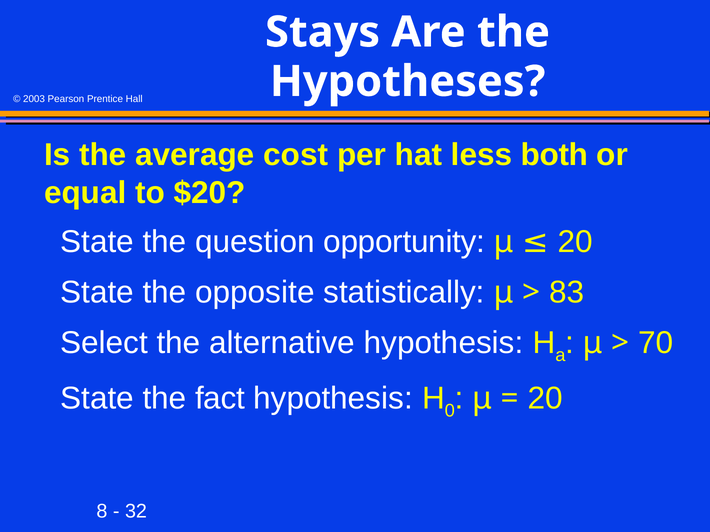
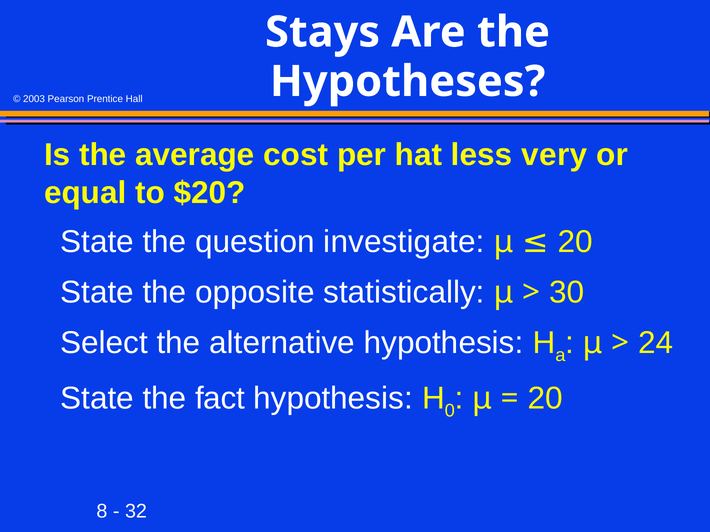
both: both -> very (554, 155)
opportunity: opportunity -> investigate (404, 242)
83: 83 -> 30 (567, 293)
70: 70 -> 24 (656, 343)
